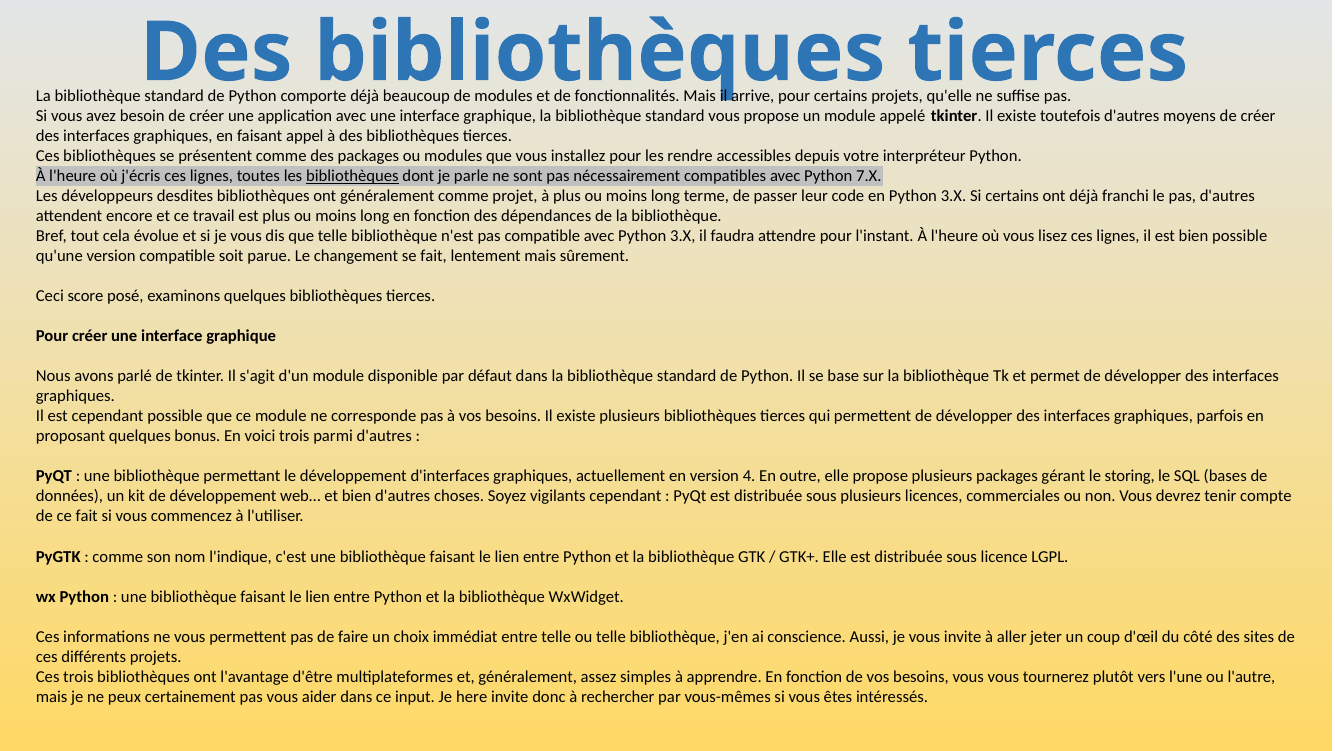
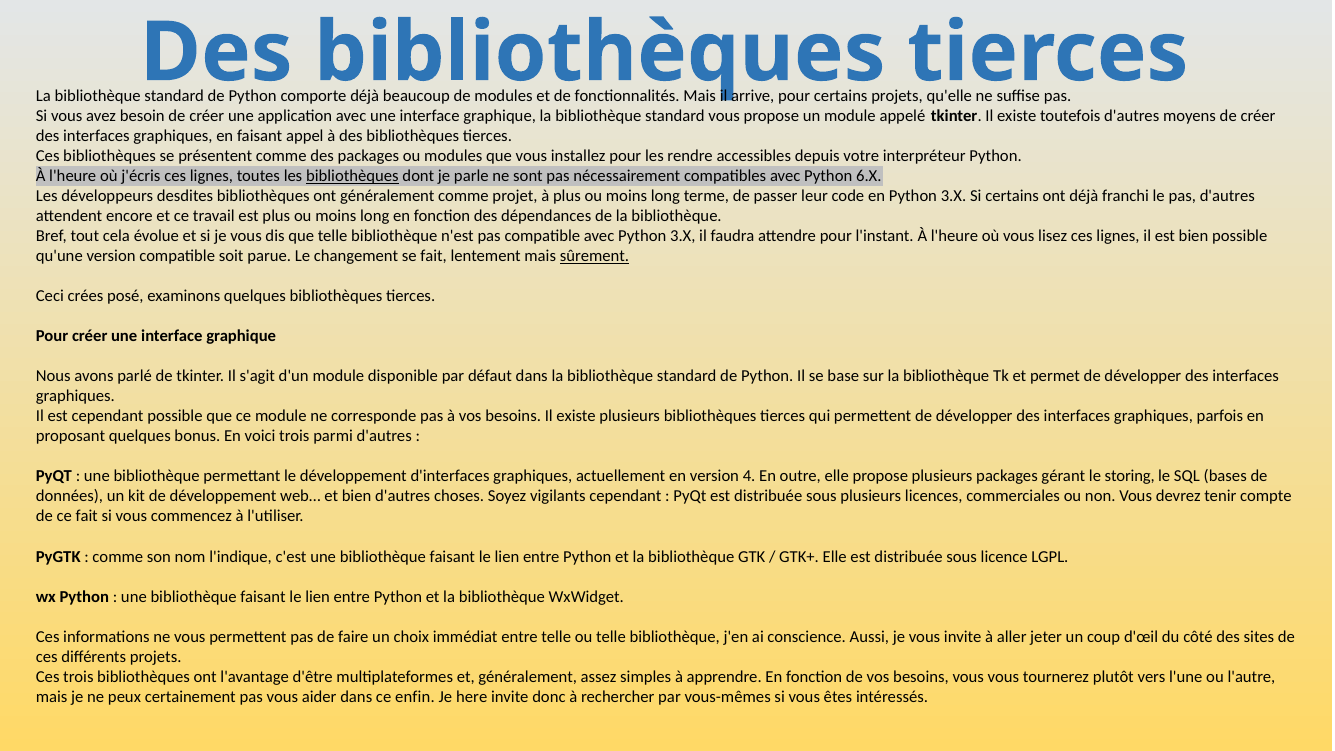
7.X: 7.X -> 6.X (869, 176)
sûrement underline: none -> present (594, 256)
score: score -> crées (85, 296)
input: input -> enfin (415, 697)
